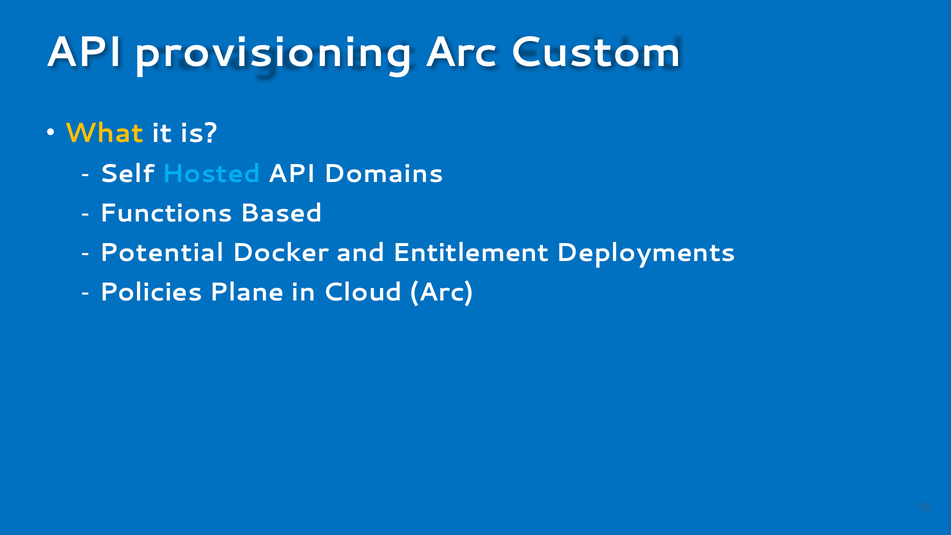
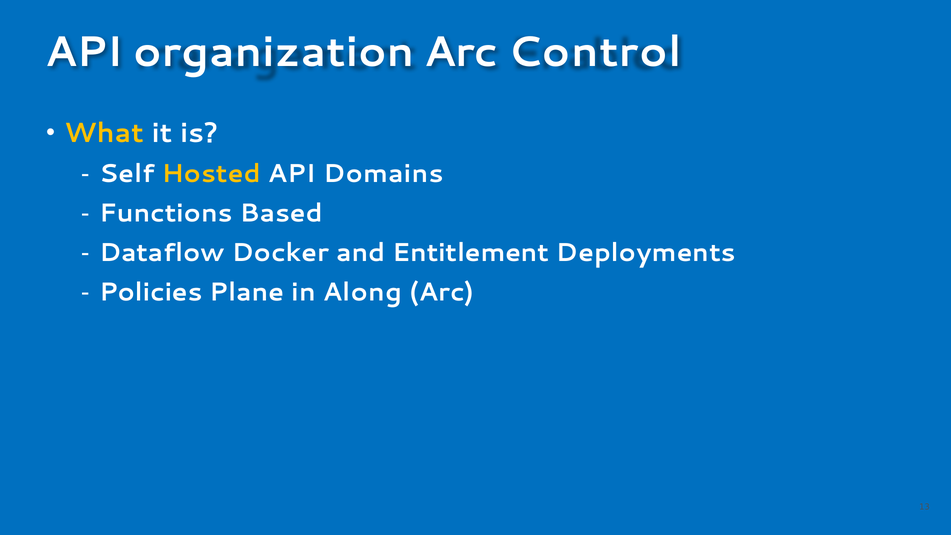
provisioning: provisioning -> organization (274, 52)
Custom: Custom -> Control (595, 52)
Hosted colour: light blue -> yellow (211, 173)
Potential: Potential -> Dataflow (162, 253)
Cloud: Cloud -> Along (362, 292)
